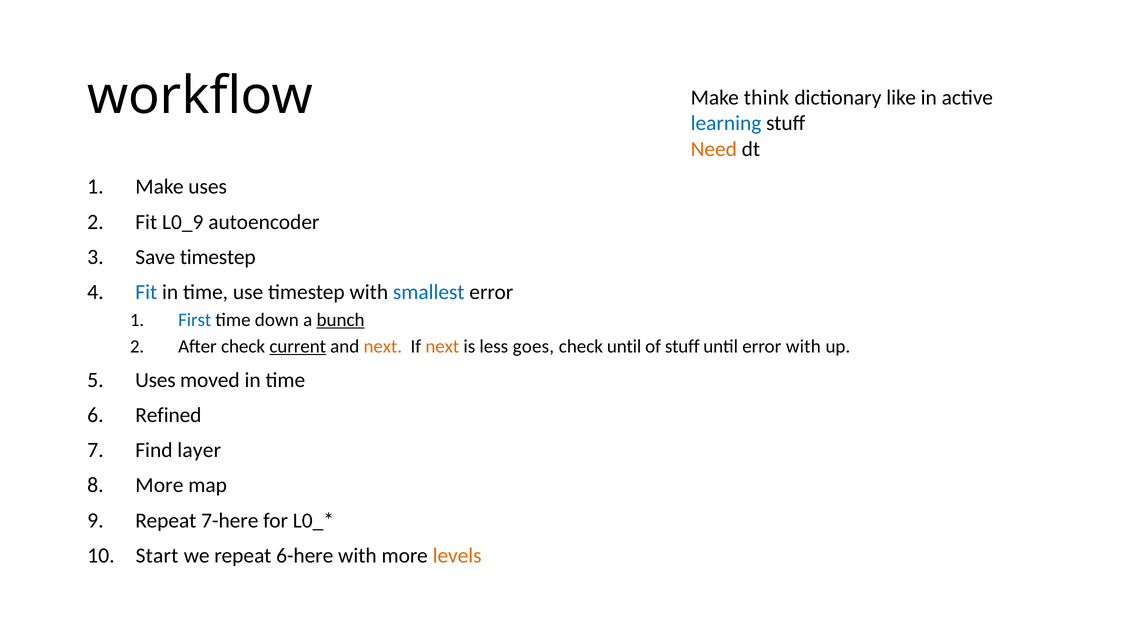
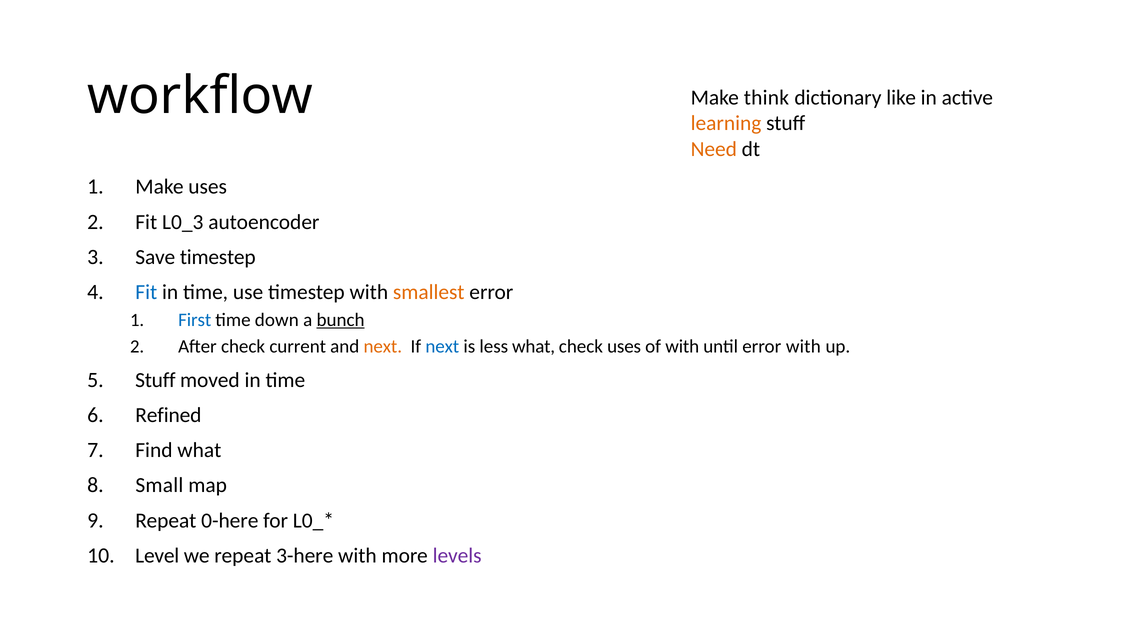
learning colour: blue -> orange (726, 123)
L0_9: L0_9 -> L0_3 (183, 222)
smallest colour: blue -> orange (429, 292)
current underline: present -> none (298, 346)
next colour: orange -> blue (442, 346)
less goes: goes -> what (534, 346)
check until: until -> uses (624, 346)
of stuff: stuff -> with (682, 346)
Uses: Uses -> Stuff (155, 380)
Find layer: layer -> what (199, 450)
More: More -> Small (159, 485)
7-here: 7-here -> 0-here (230, 520)
Start: Start -> Level (157, 555)
6-here: 6-here -> 3-here (305, 555)
levels colour: orange -> purple (457, 555)
